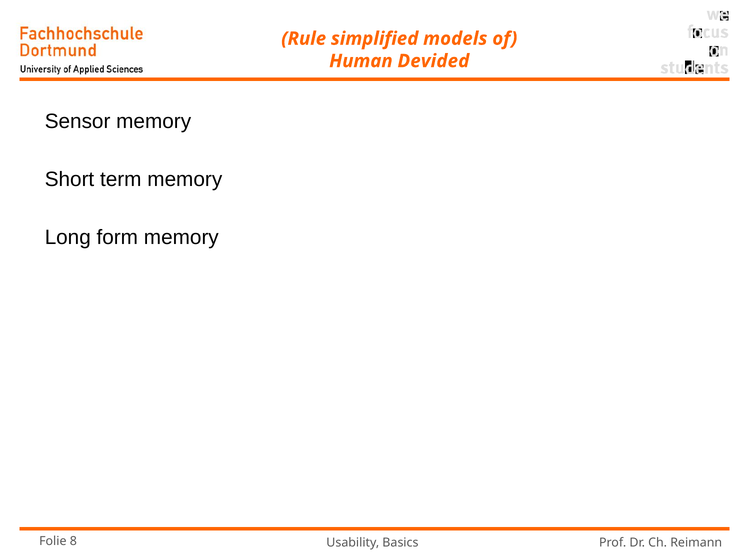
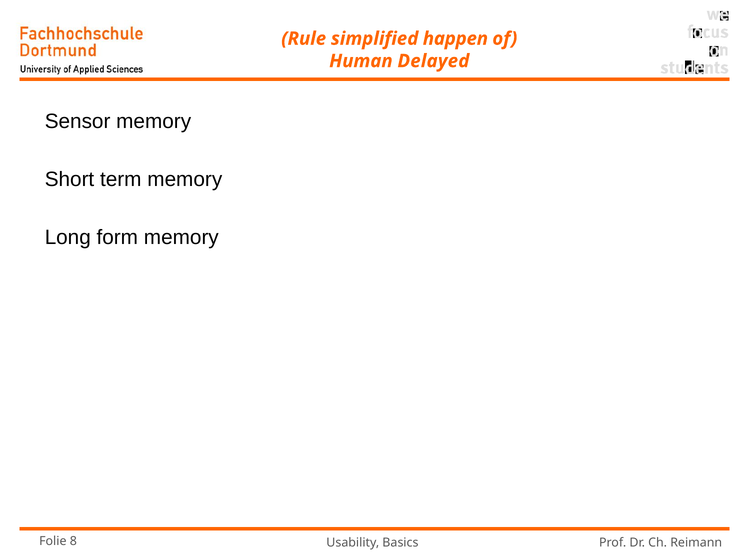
models: models -> happen (455, 39)
Devided: Devided -> Delayed (433, 61)
